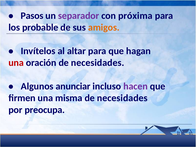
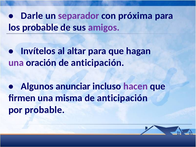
Pasos: Pasos -> Darle (32, 16)
amigos colour: orange -> purple (104, 27)
una colour: red -> purple (16, 63)
oración de necesidades: necesidades -> anticipación (98, 63)
necesidades: necesidades -> anticipación (122, 98)
por preocupa: preocupa -> probable (45, 110)
